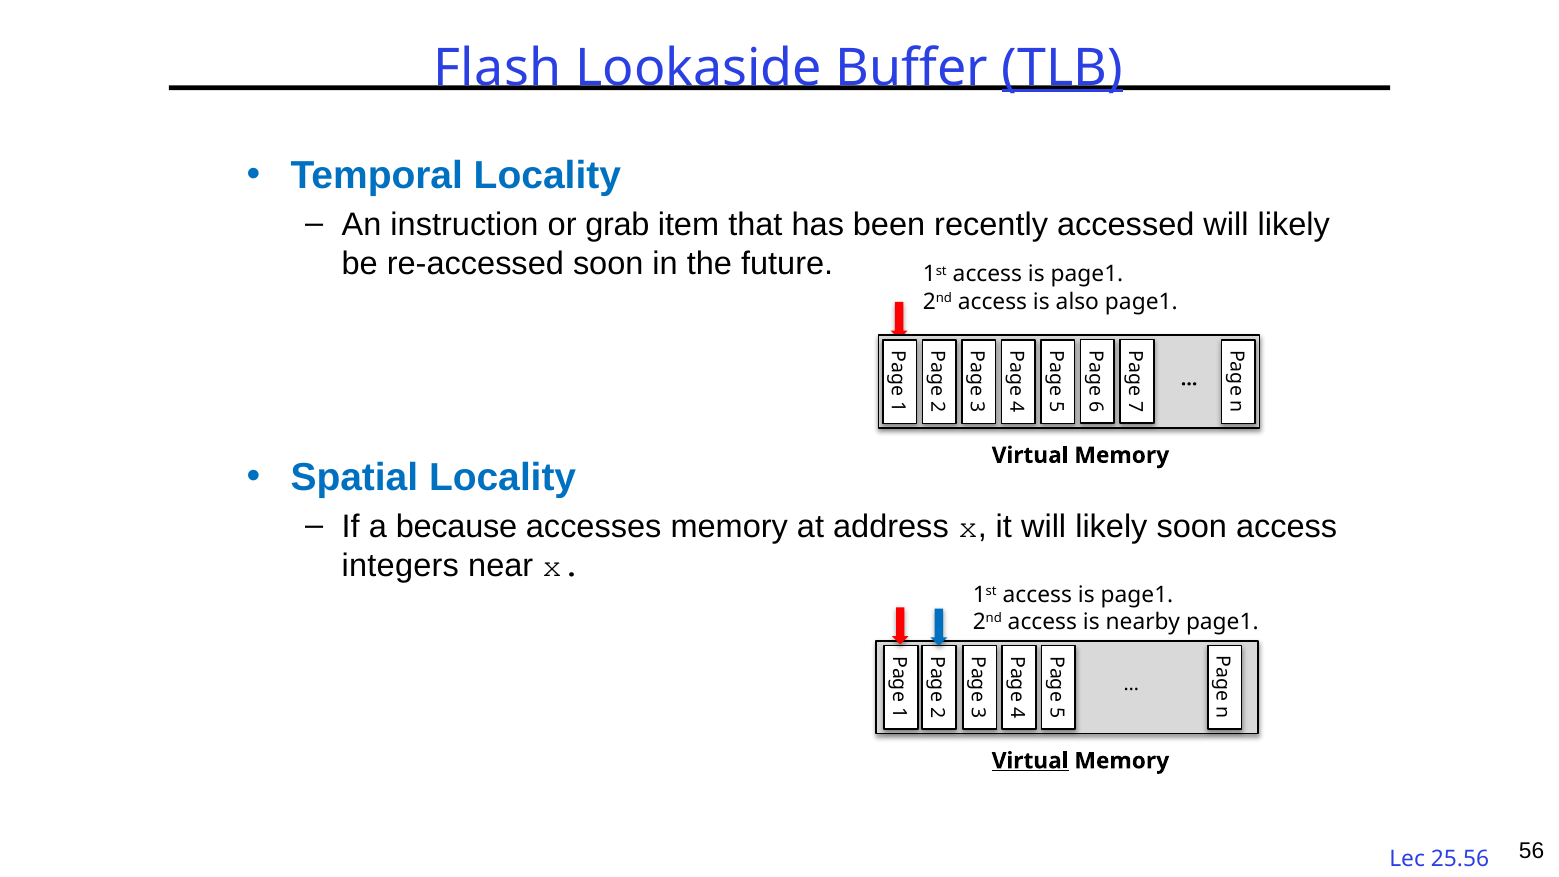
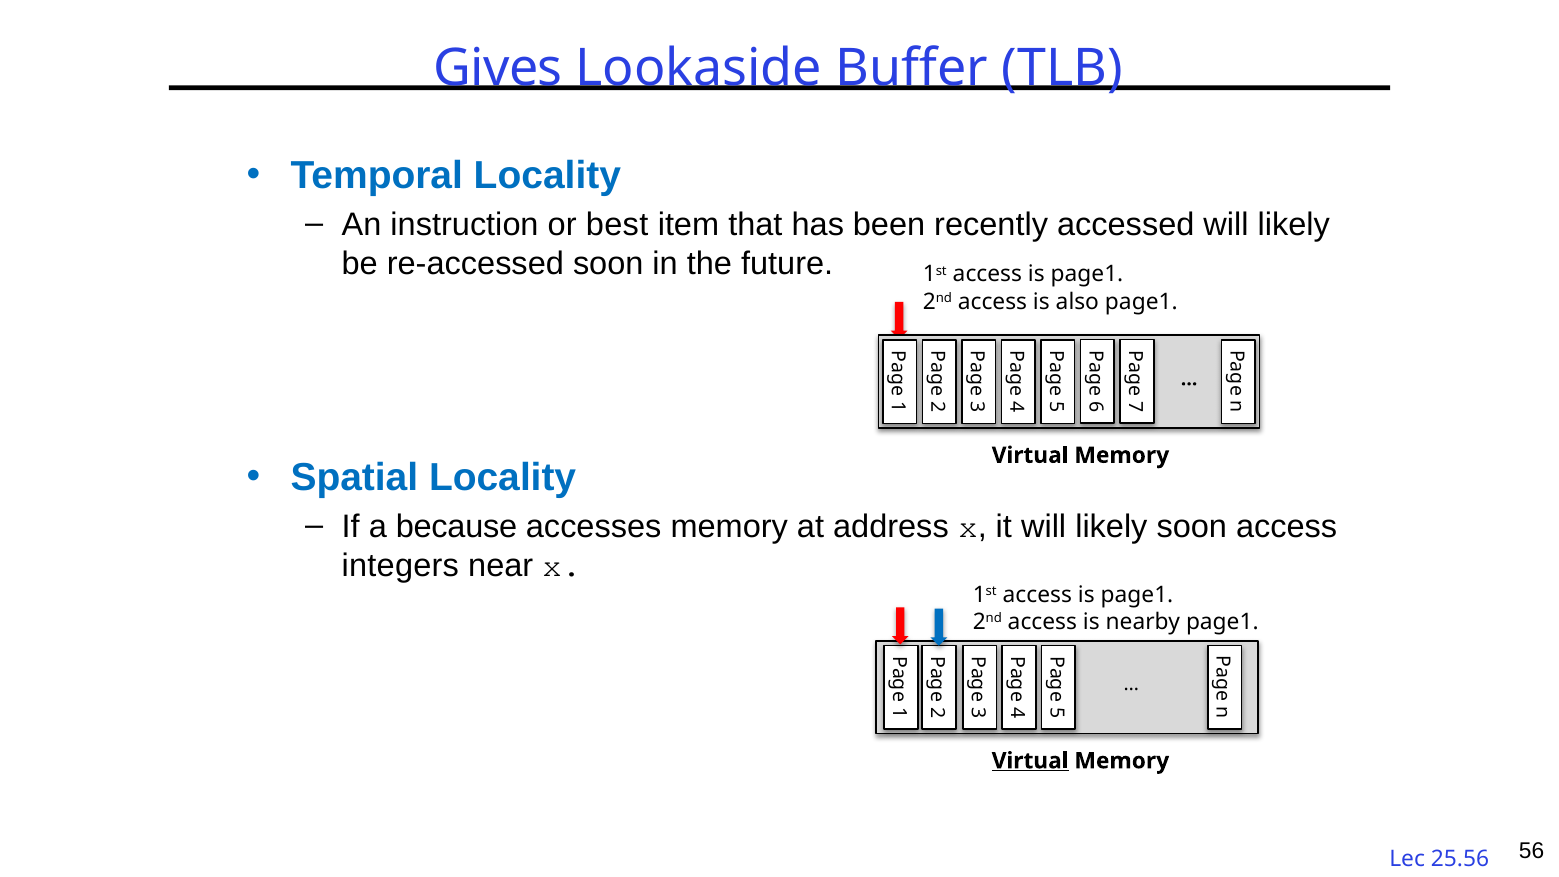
Flash: Flash -> Gives (498, 69)
TLB underline: present -> none (1062, 69)
grab: grab -> best (617, 224)
